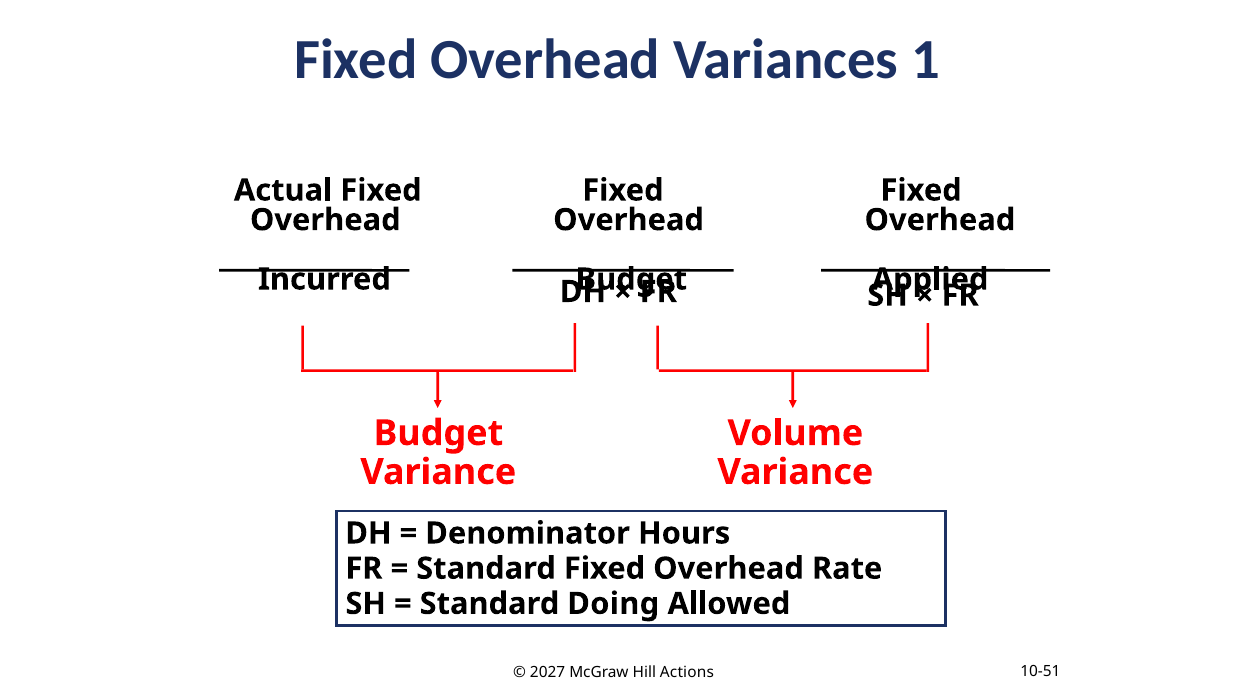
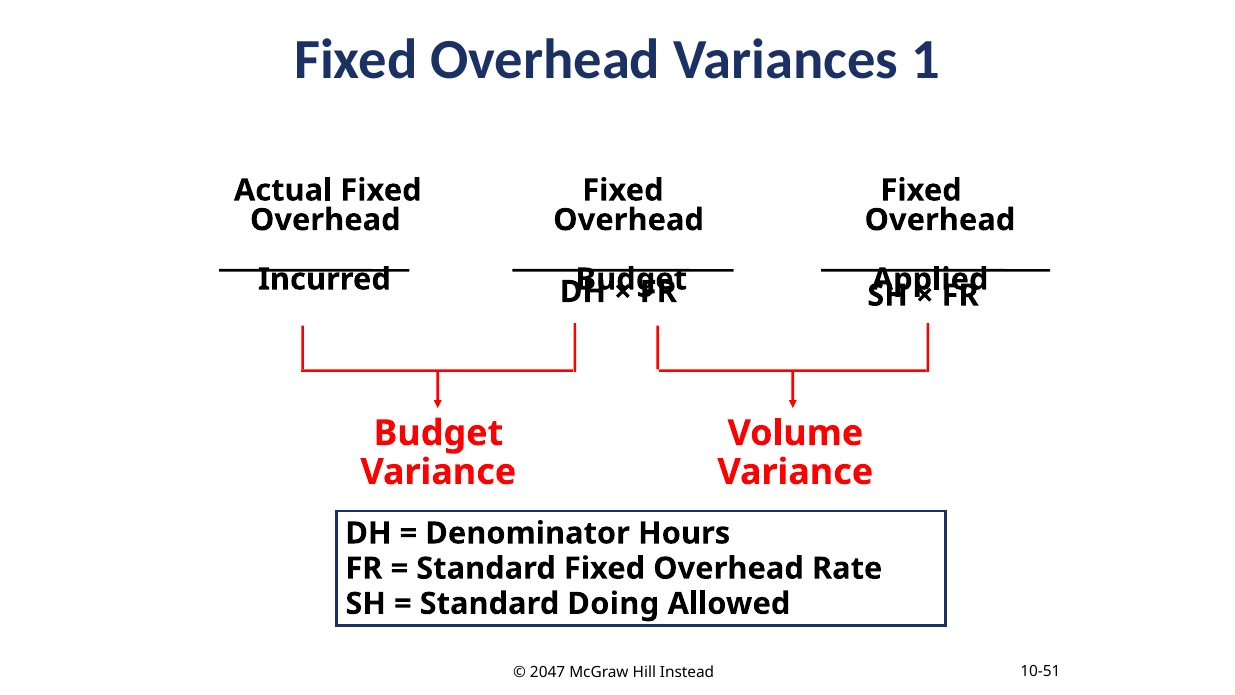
2027: 2027 -> 2047 (548, 672)
Actions: Actions -> Instead (687, 672)
